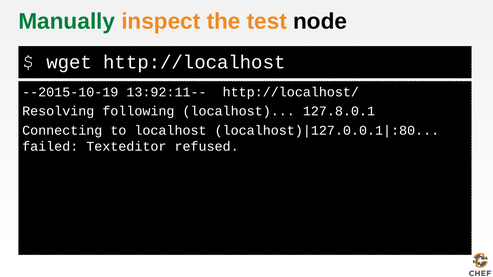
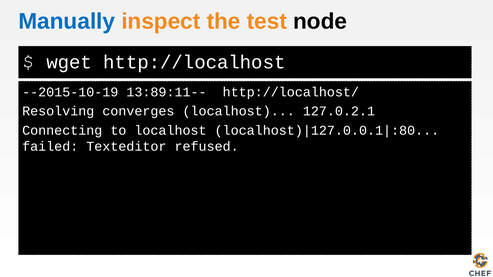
Manually colour: green -> blue (67, 21)
13:92:11--: 13:92:11-- -> 13:89:11-- (166, 92)
following: following -> converges (138, 111)
127.8.0.1: 127.8.0.1 -> 127.0.2.1 (339, 111)
